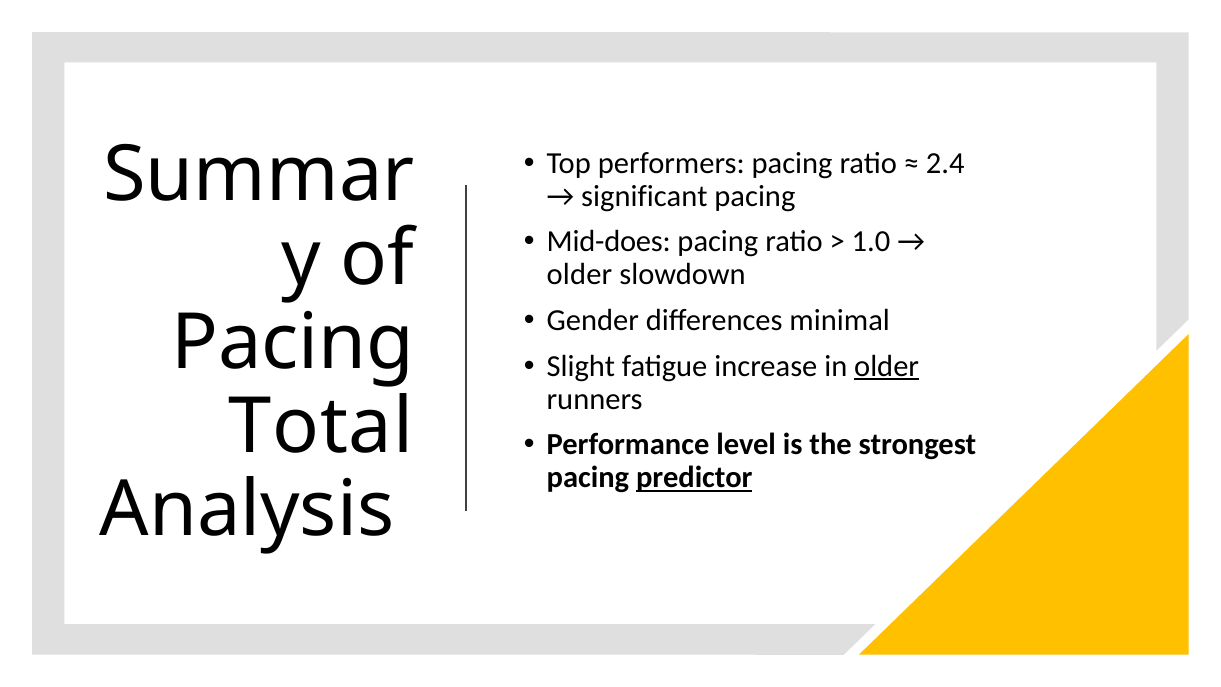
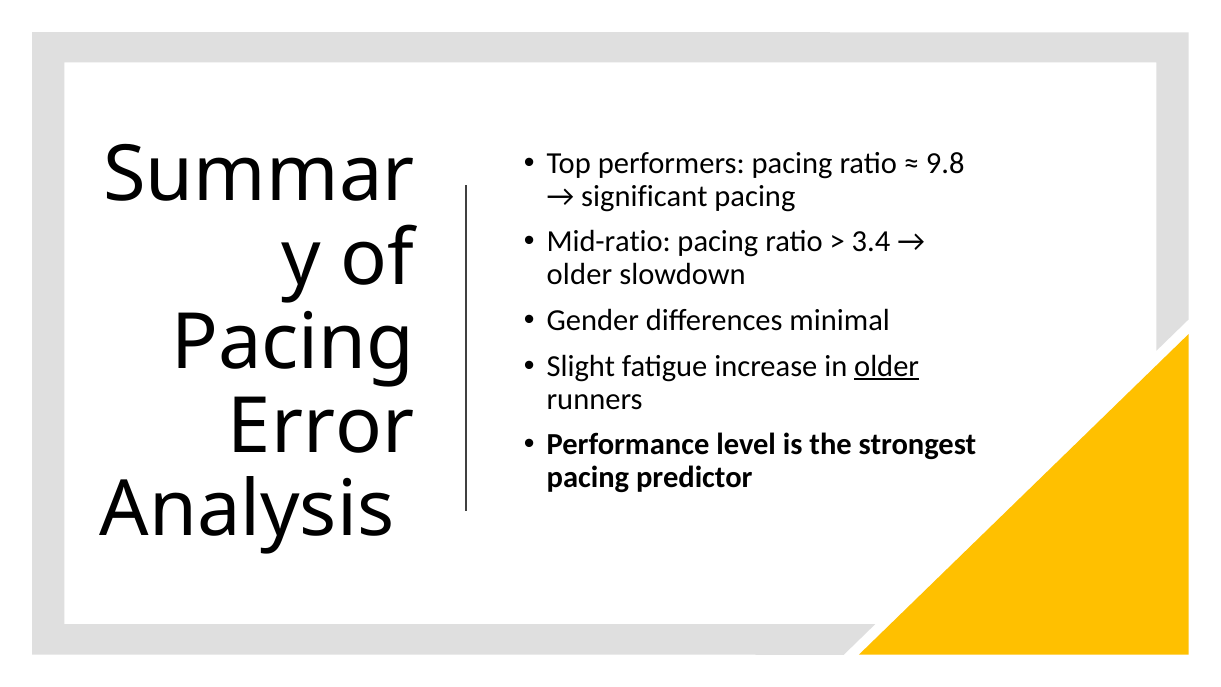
2.4: 2.4 -> 9.8 (945, 163)
Mid-does: Mid-does -> Mid-ratio (609, 242)
1.0: 1.0 -> 3.4 (871, 242)
Total: Total -> Error (321, 426)
predictor underline: present -> none (694, 478)
